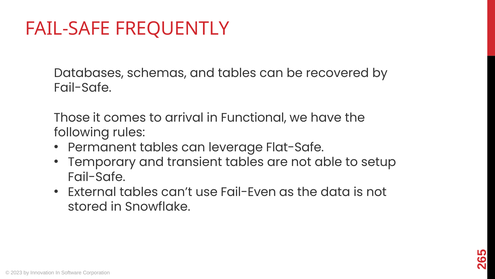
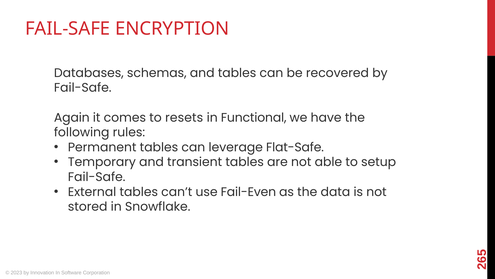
FREQUENTLY: FREQUENTLY -> ENCRYPTION (172, 28)
Those: Those -> Again (72, 117)
arrival: arrival -> resets (184, 117)
